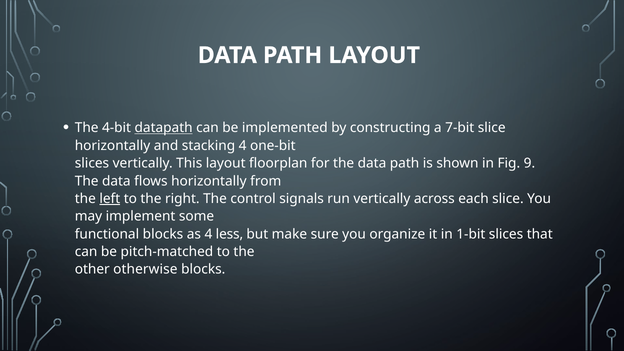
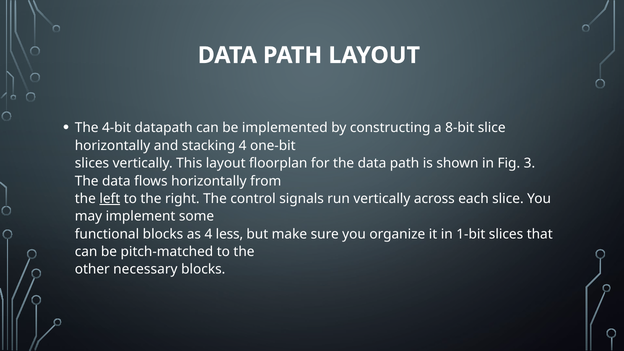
datapath underline: present -> none (164, 128)
7-bit: 7-bit -> 8-bit (460, 128)
9: 9 -> 3 (529, 163)
otherwise: otherwise -> necessary (145, 269)
